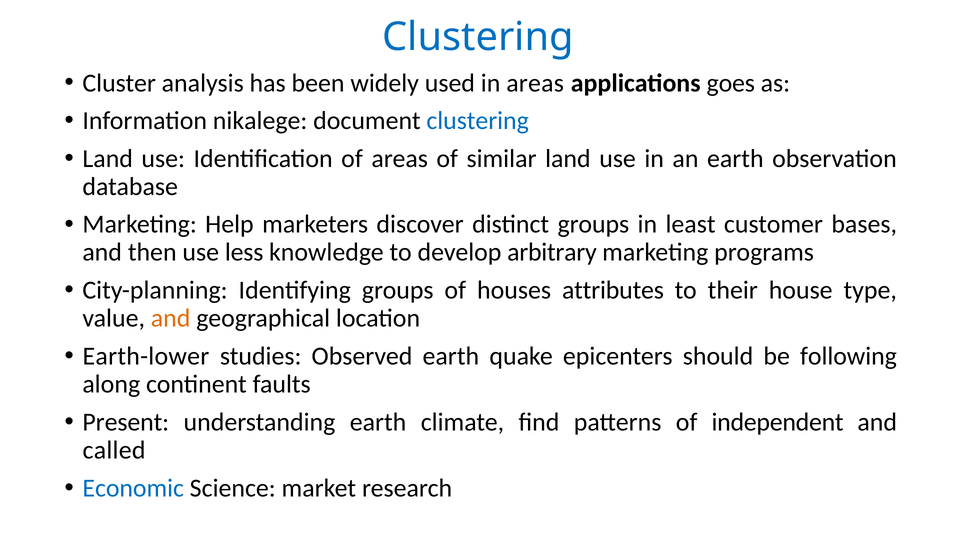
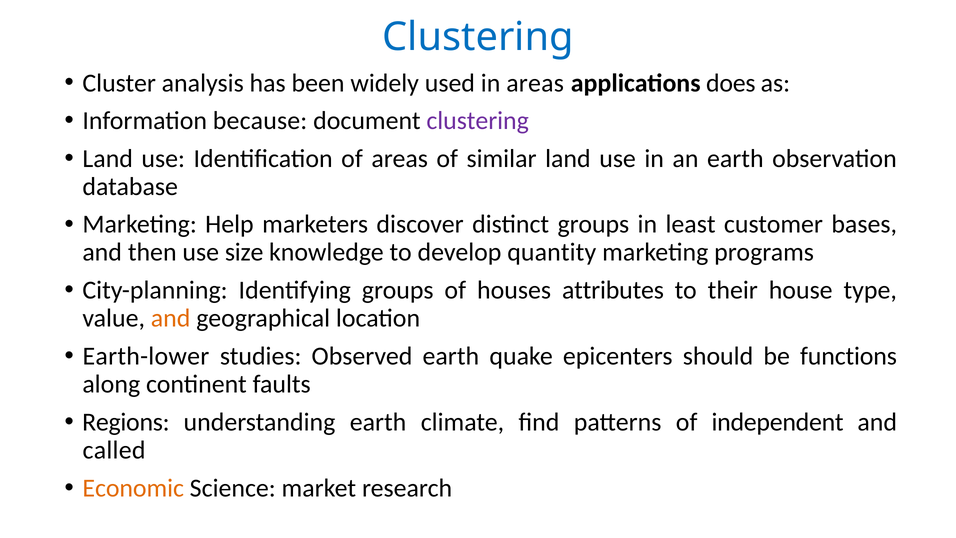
goes: goes -> does (731, 83)
nikalege: nikalege -> because (260, 121)
clustering colour: blue -> purple (478, 121)
less: less -> size (244, 252)
arbitrary: arbitrary -> quantity (552, 252)
following: following -> functions (849, 356)
Present: Present -> Regions (126, 422)
Economic colour: blue -> orange (133, 488)
